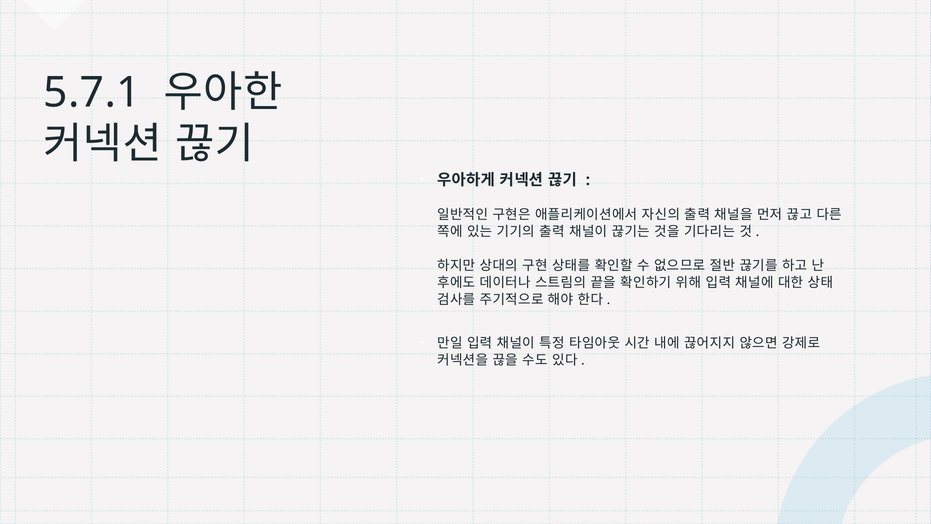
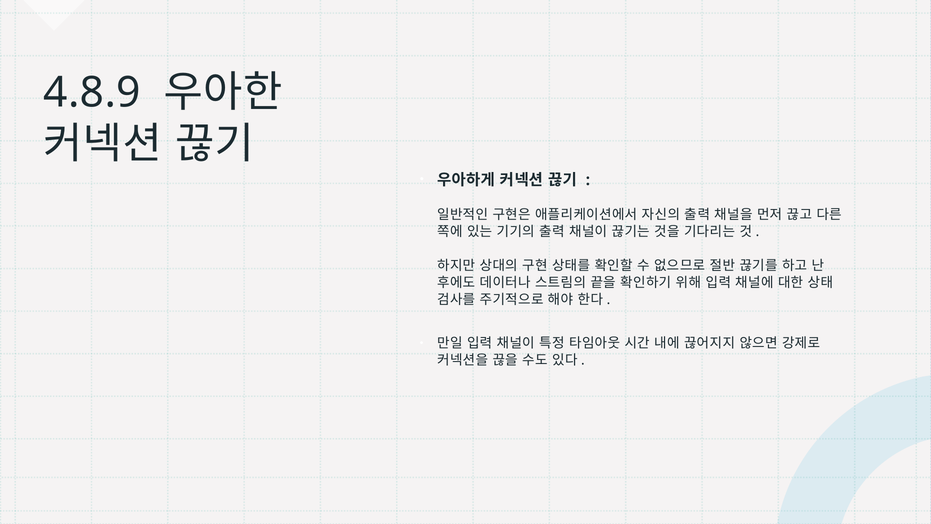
5.7.1: 5.7.1 -> 4.8.9 (92, 93)
